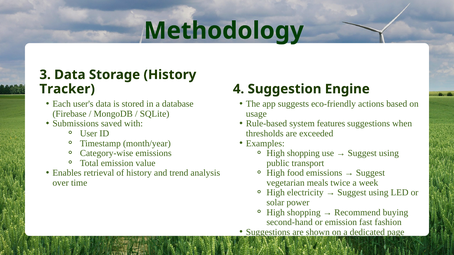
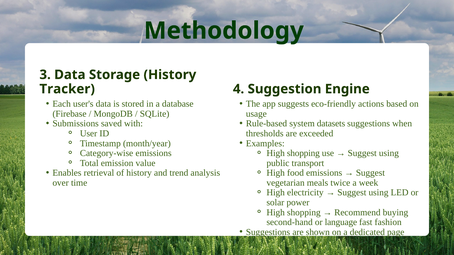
features: features -> datasets (331, 124)
or emission: emission -> language (341, 223)
